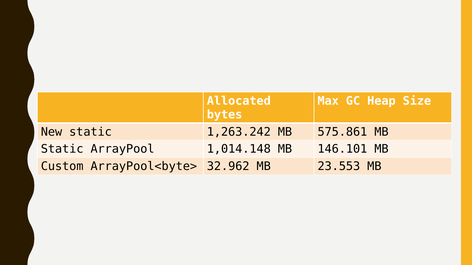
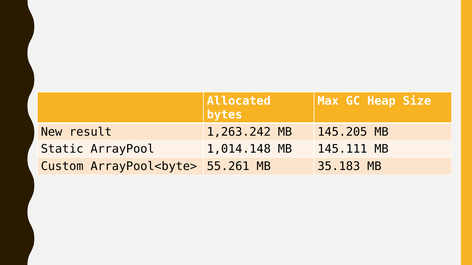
New static: static -> result (91, 132)
575.861: 575.861 -> 145.205 (342, 132)
146.101: 146.101 -> 145.111 (342, 149)
32.962: 32.962 -> 55.261 (228, 167)
23.553: 23.553 -> 35.183 (339, 167)
